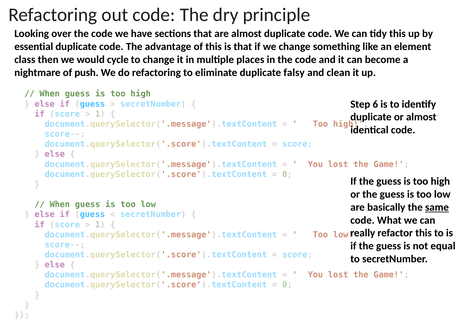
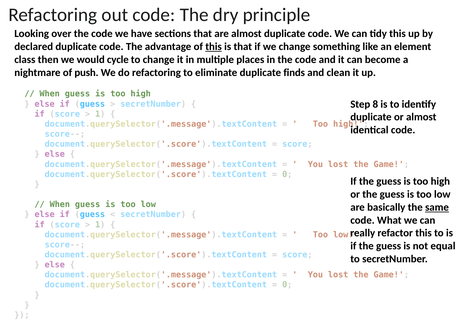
essential: essential -> declared (34, 47)
this underline: none -> present (214, 47)
falsy: falsy -> finds (294, 73)
6: 6 -> 8 (375, 104)
